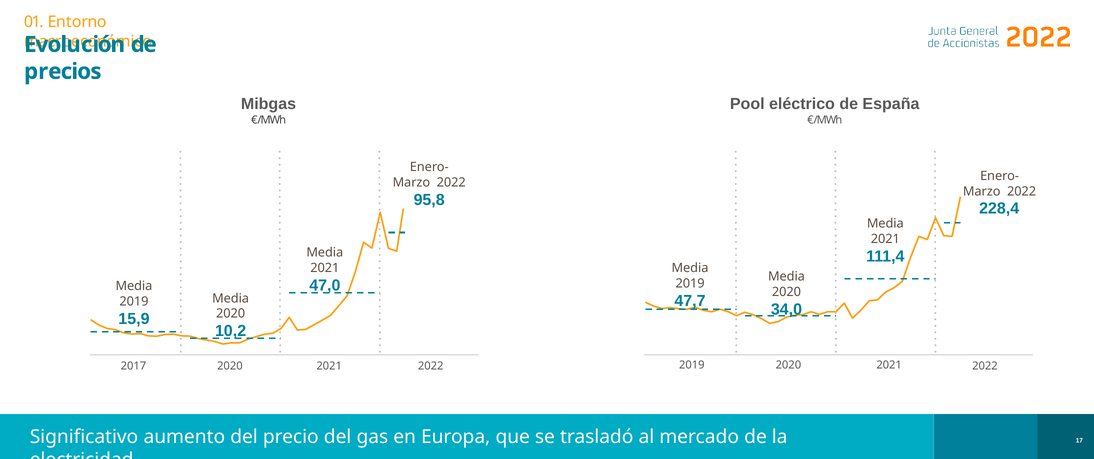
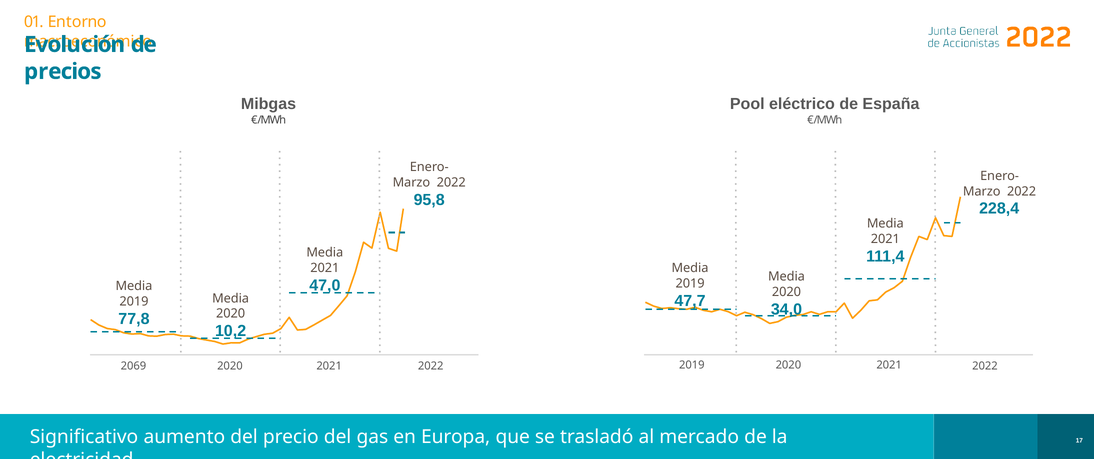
15,9: 15,9 -> 77,8 (134, 319)
2017: 2017 -> 2069 (133, 366)
